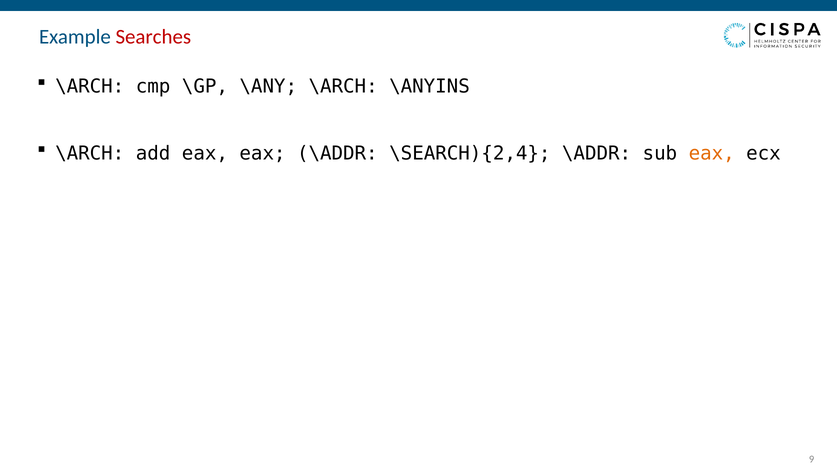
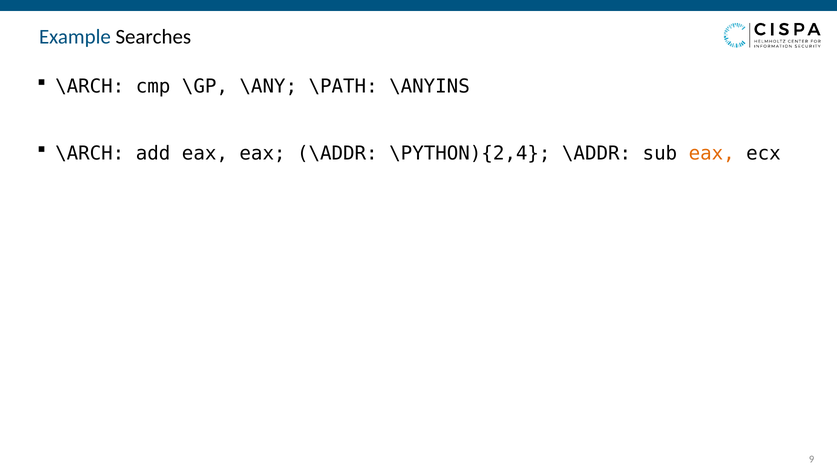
Searches colour: red -> black (153, 37)
\ANY \ARCH: \ARCH -> \PATH (343, 86)
\SEARCH){2,4: \SEARCH){2,4 -> \PYTHON){2,4 (470, 153)
